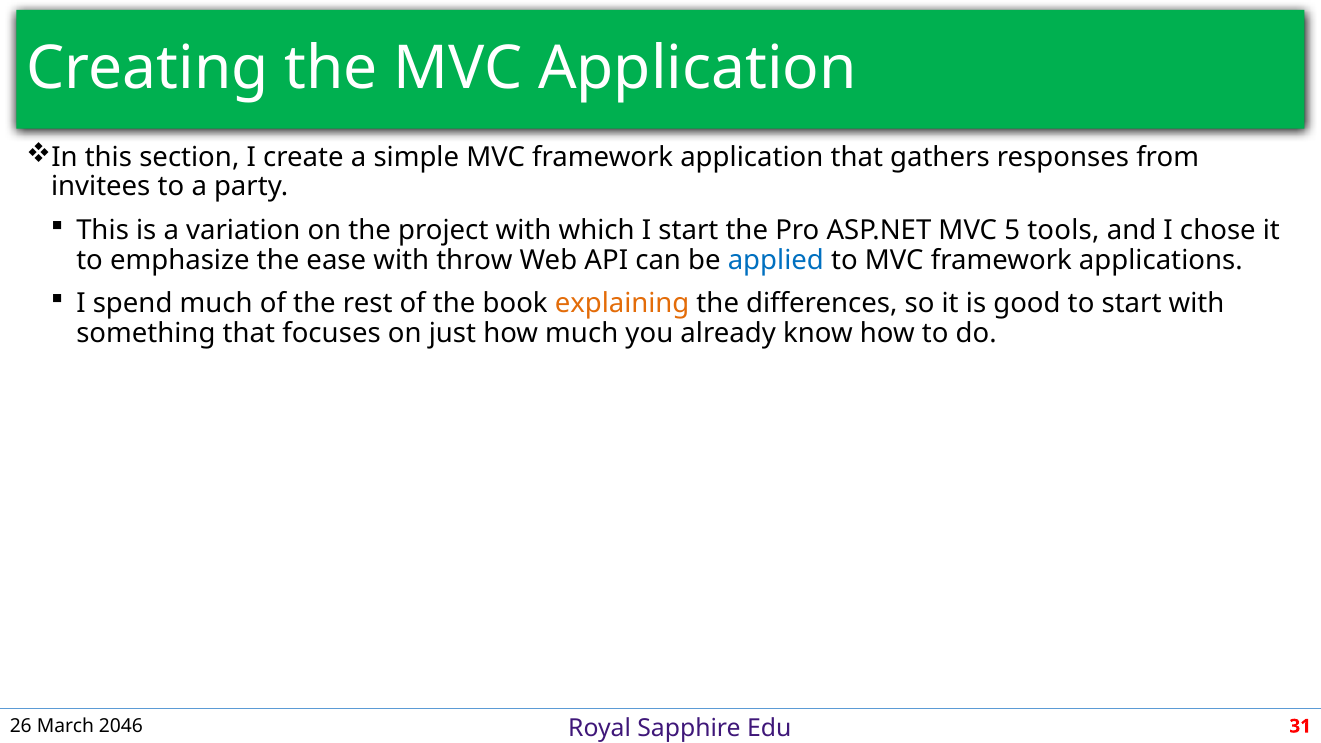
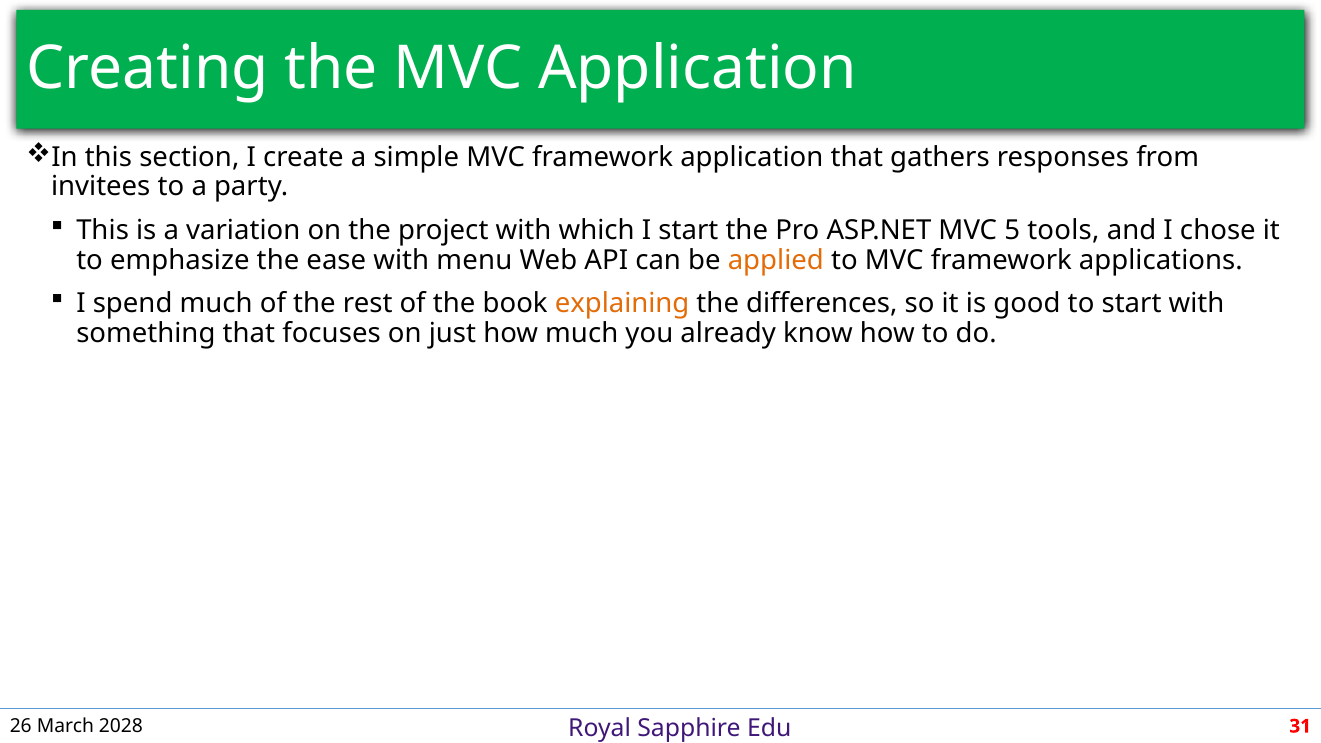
throw: throw -> menu (474, 260)
applied colour: blue -> orange (776, 260)
2046: 2046 -> 2028 (121, 726)
